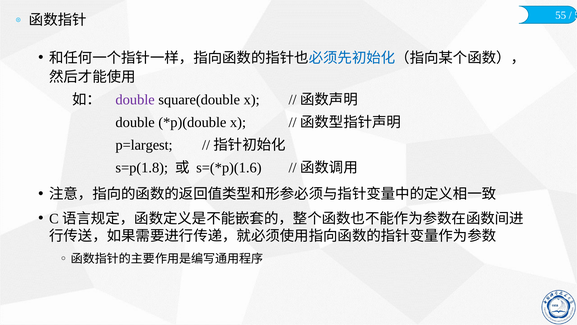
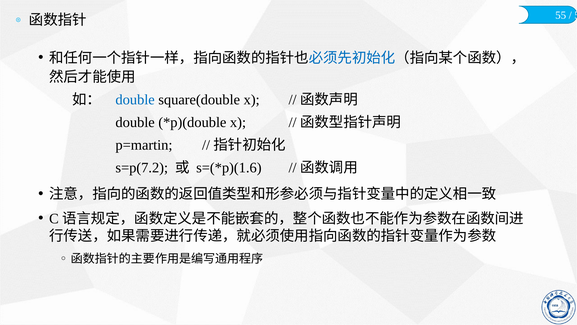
double colour: purple -> blue (135, 100)
p=largest: p=largest -> p=martin (144, 145)
s=p(1.8: s=p(1.8 -> s=p(7.2 (142, 168)
